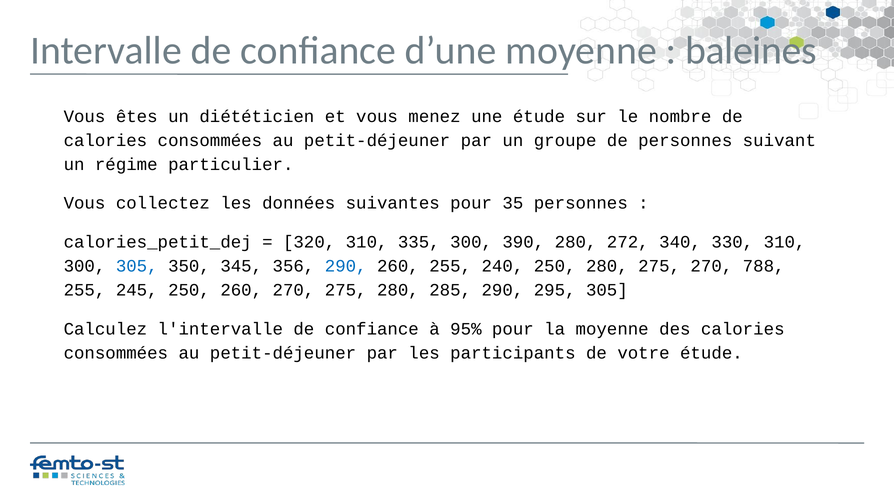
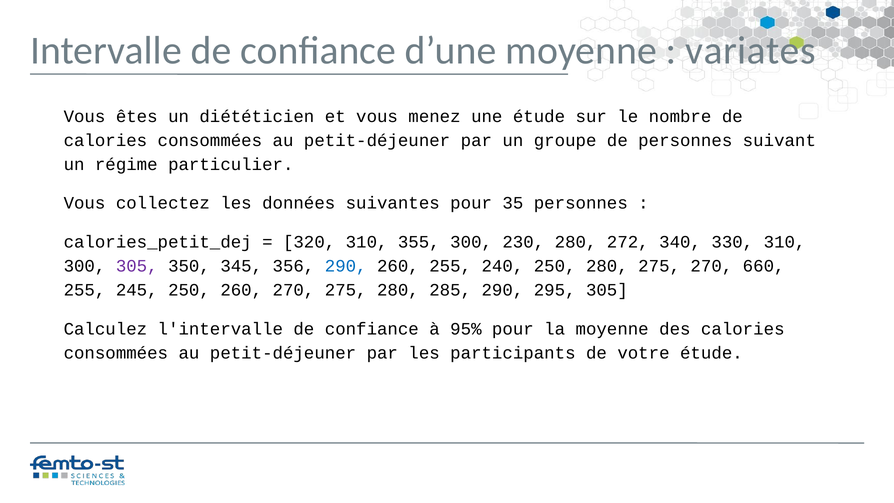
baleines: baleines -> variates (751, 51)
335: 335 -> 355 (419, 242)
390: 390 -> 230 (523, 242)
305 colour: blue -> purple (137, 266)
788: 788 -> 660 (764, 266)
